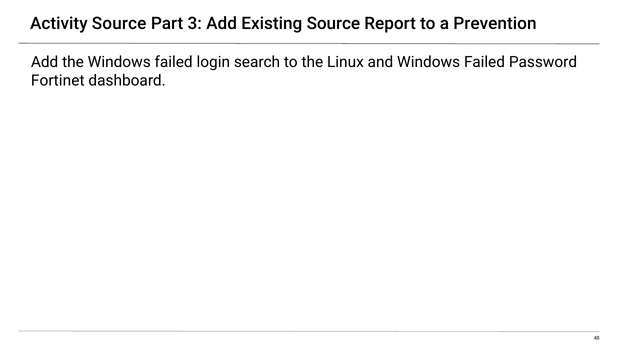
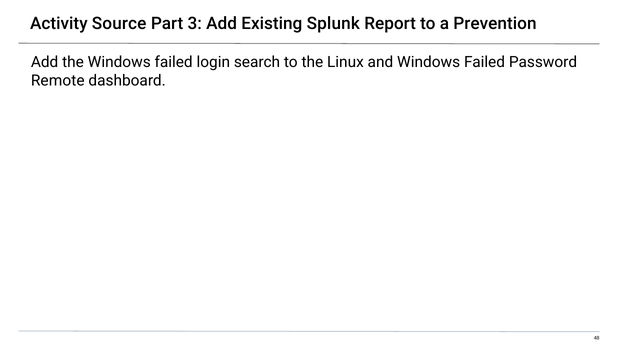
Existing Source: Source -> Splunk (333, 24)
Fortinet: Fortinet -> Remote (58, 81)
